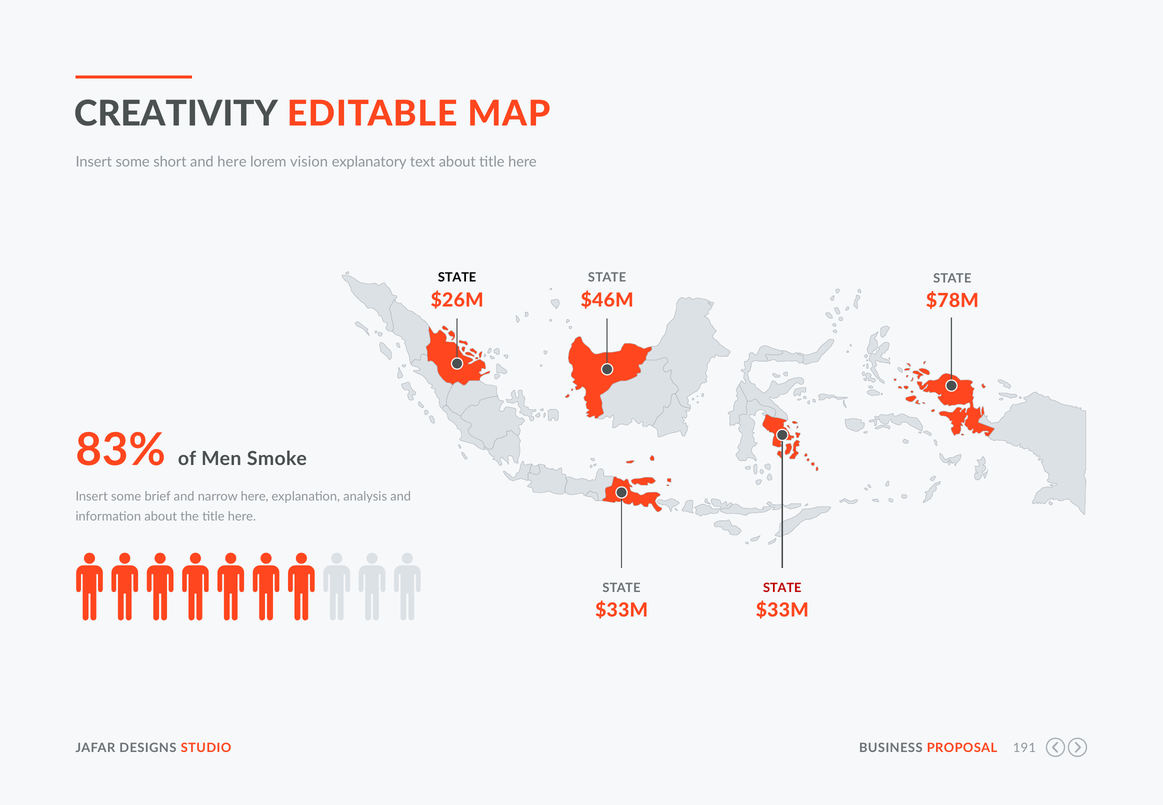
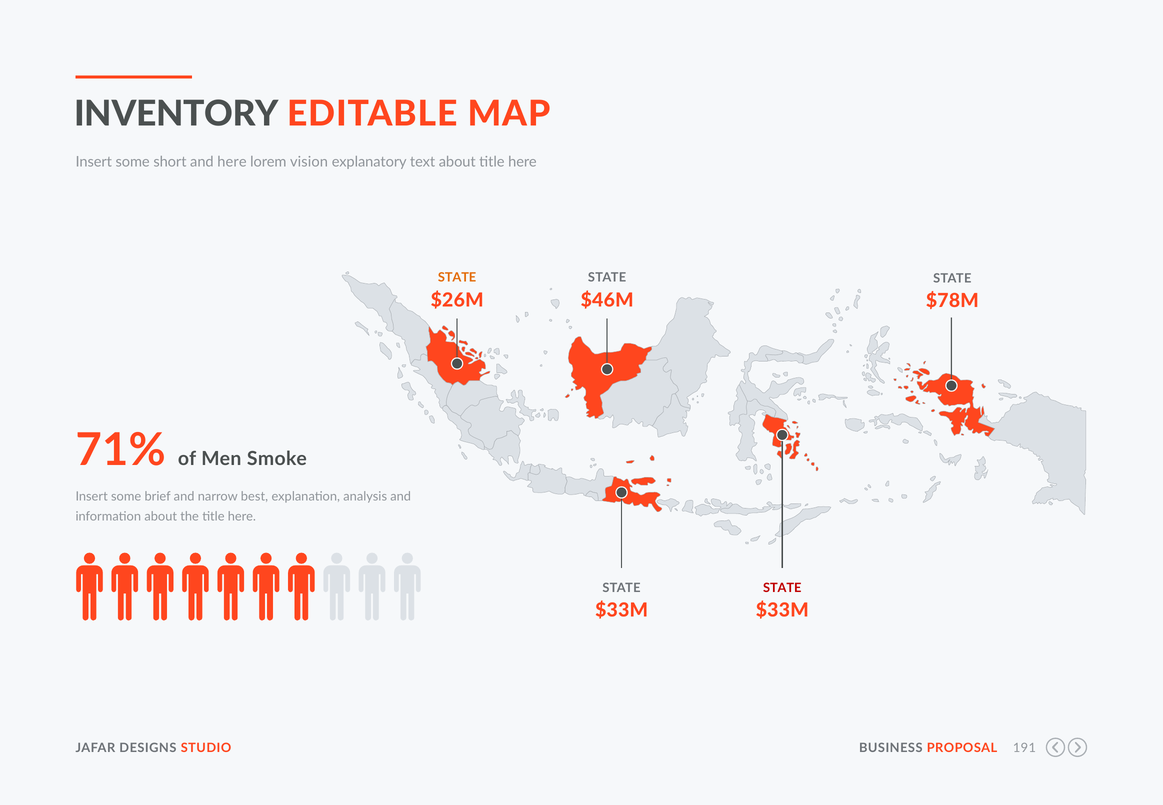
CREATIVITY: CREATIVITY -> INVENTORY (176, 114)
STATE colour: black -> orange (457, 277)
83%: 83% -> 71% (121, 450)
narrow here: here -> best (254, 497)
